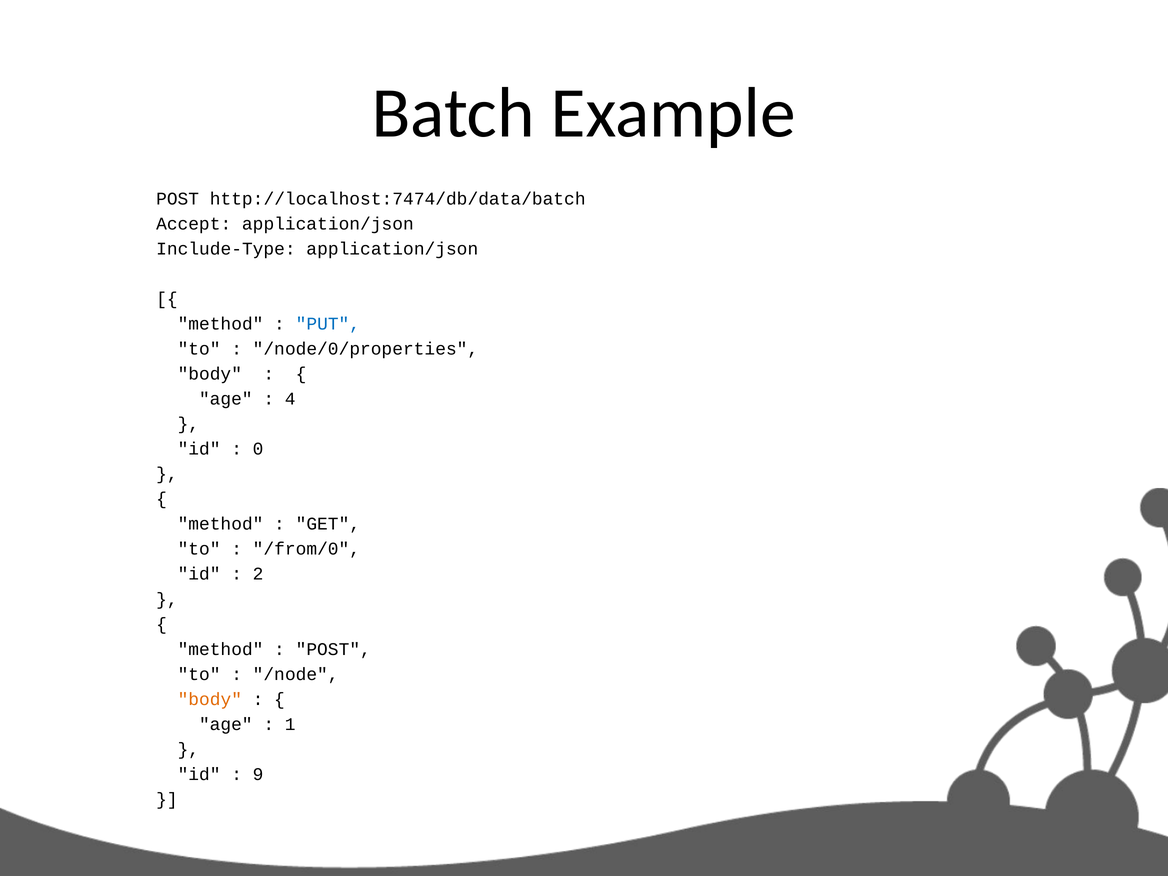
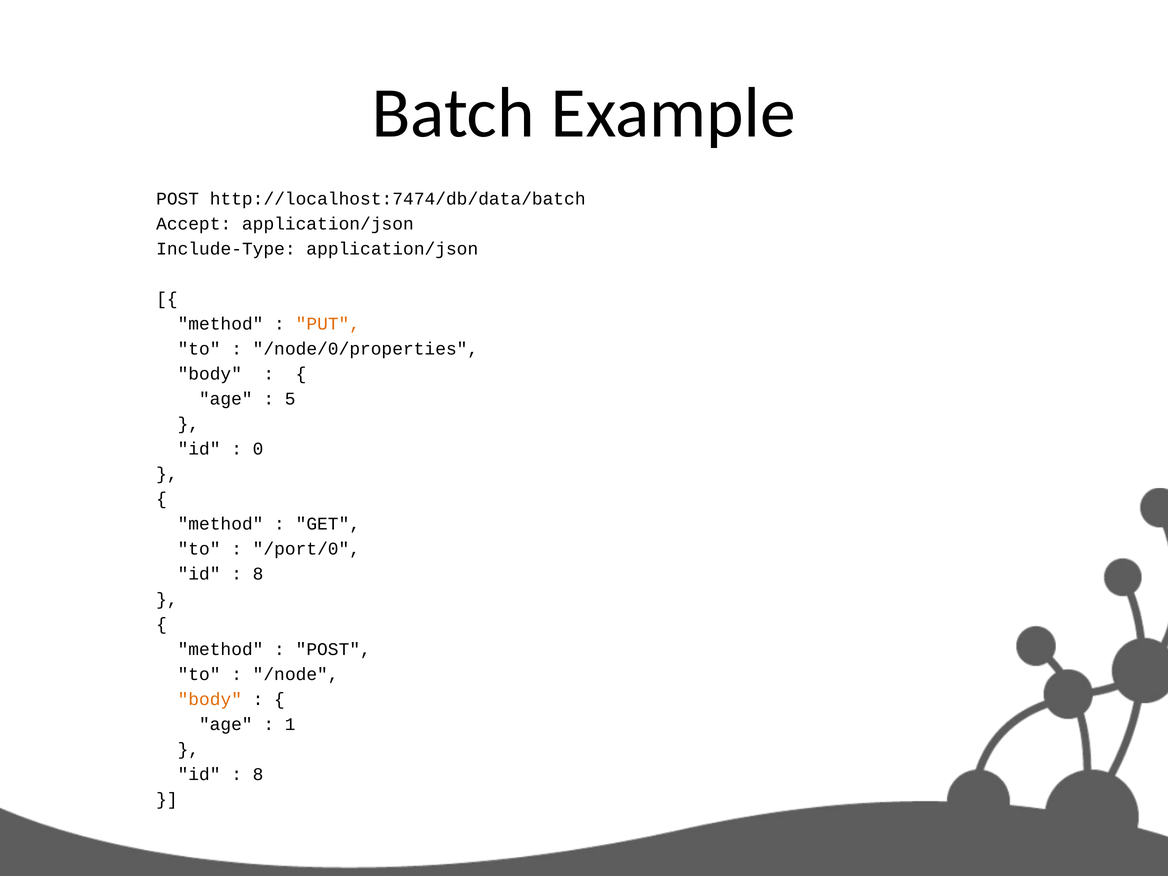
PUT colour: blue -> orange (328, 324)
4: 4 -> 5 (290, 399)
/from/0: /from/0 -> /port/0 (306, 549)
2: 2 -> 8 (258, 574)
9: 9 -> 8 (258, 774)
